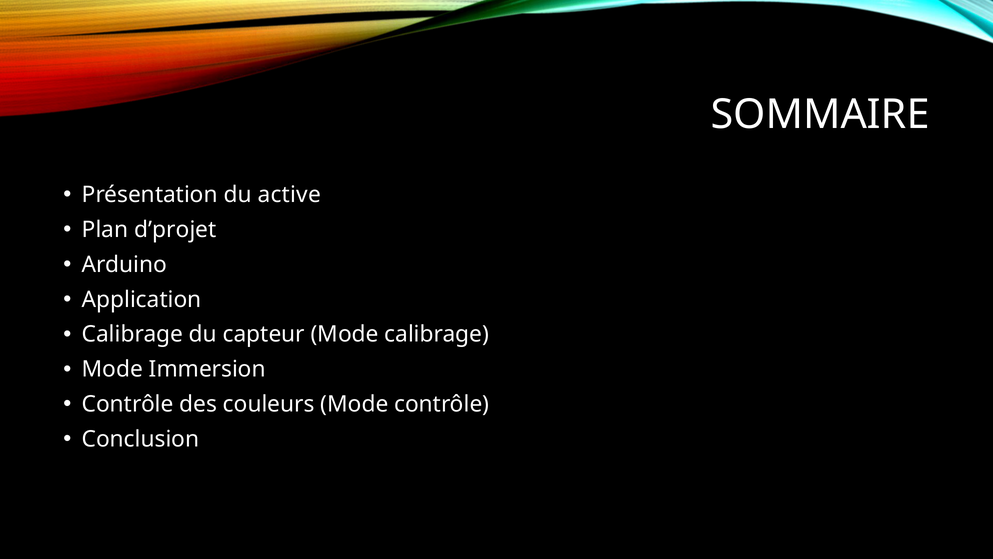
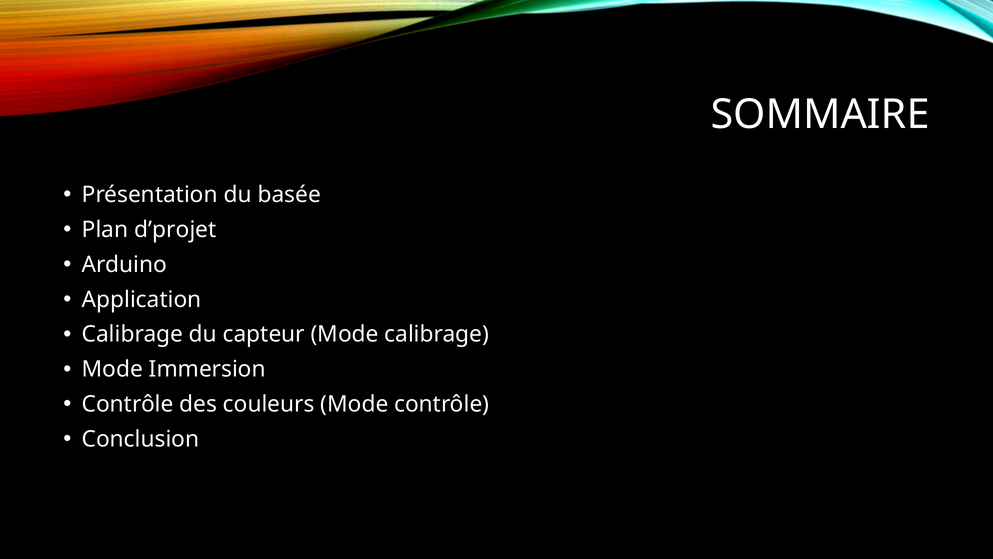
active: active -> basée (289, 195)
